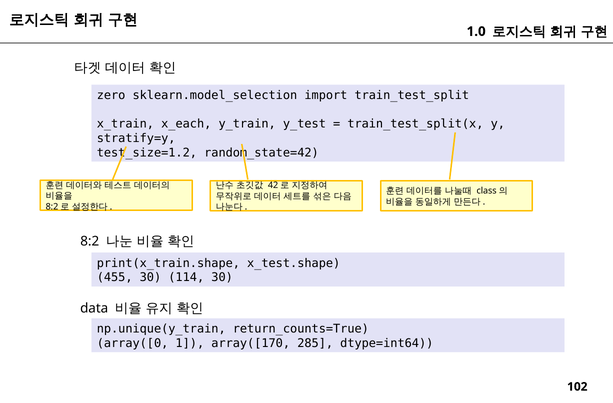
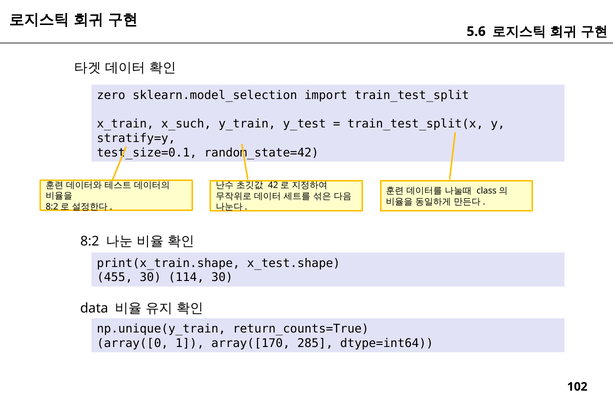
1.0: 1.0 -> 5.6 (476, 31)
x_each: x_each -> x_such (186, 124)
test_size=1.2: test_size=1.2 -> test_size=0.1 (147, 153)
